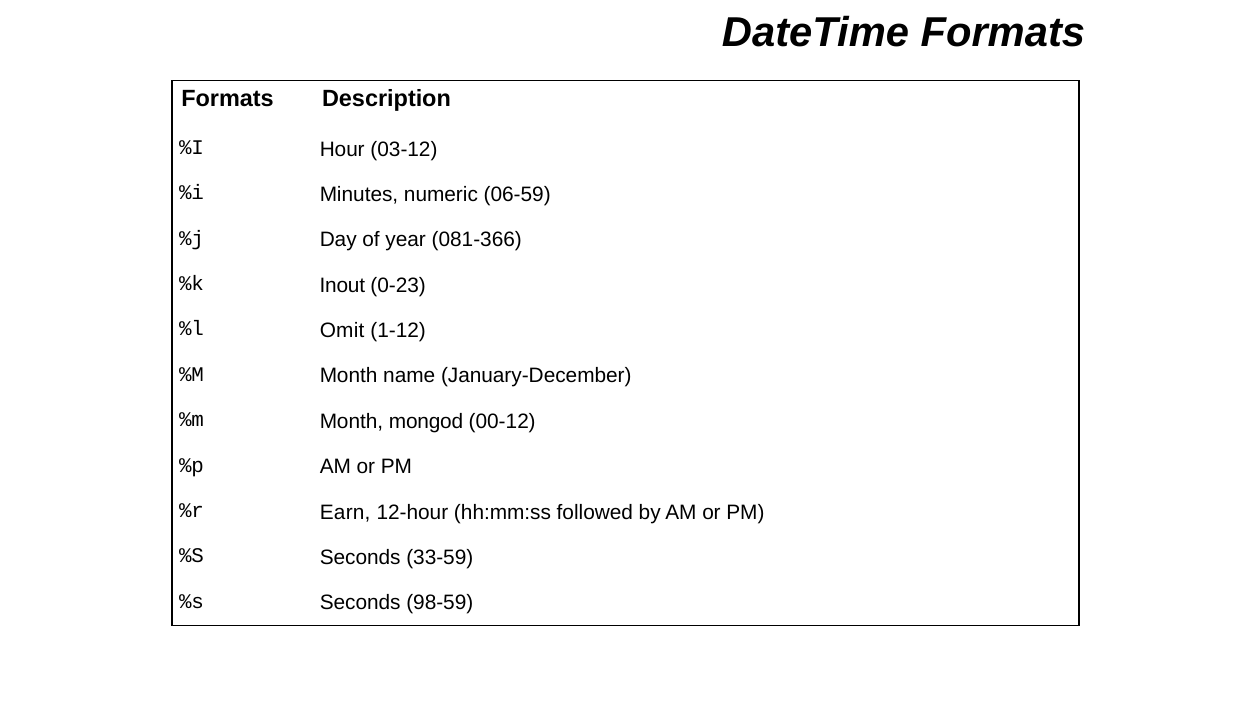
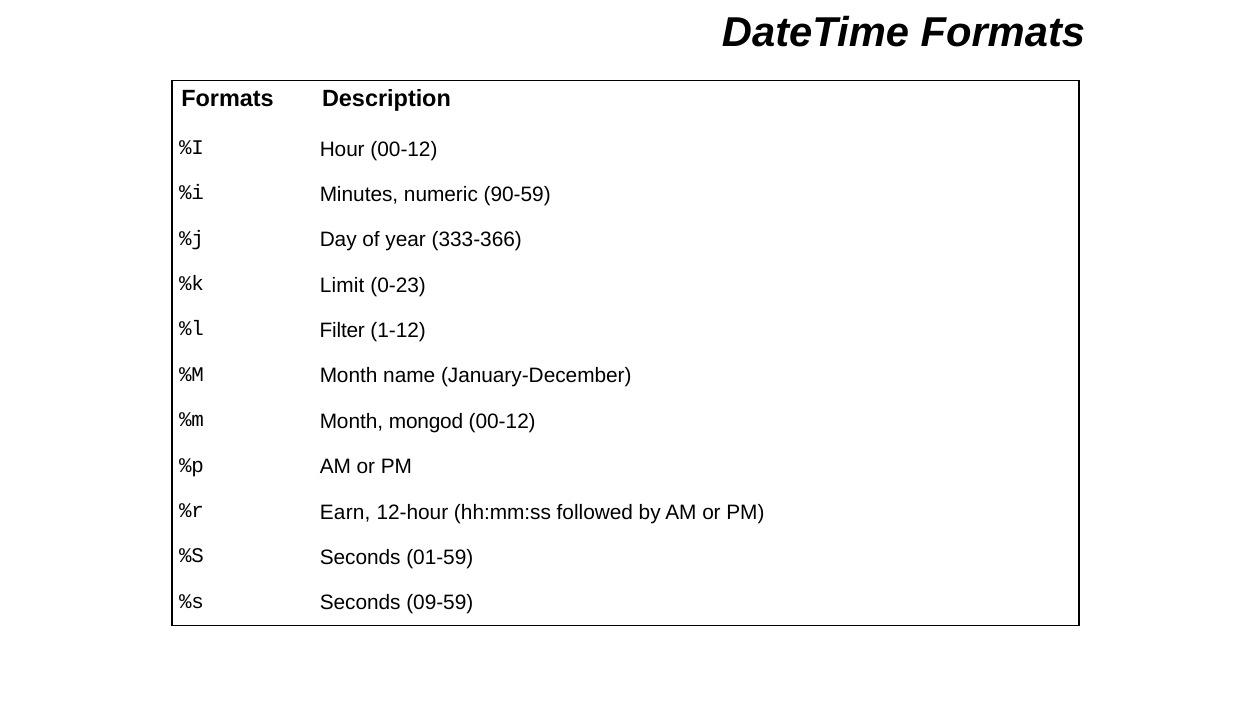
Hour 03-12: 03-12 -> 00-12 (404, 149)
06-59: 06-59 -> 90-59 (517, 195)
081-366: 081-366 -> 333-366 (477, 240)
Inout: Inout -> Limit (342, 285)
Omit: Omit -> Filter (342, 331)
33-59: 33-59 -> 01-59 (440, 557)
98-59: 98-59 -> 09-59 (440, 603)
